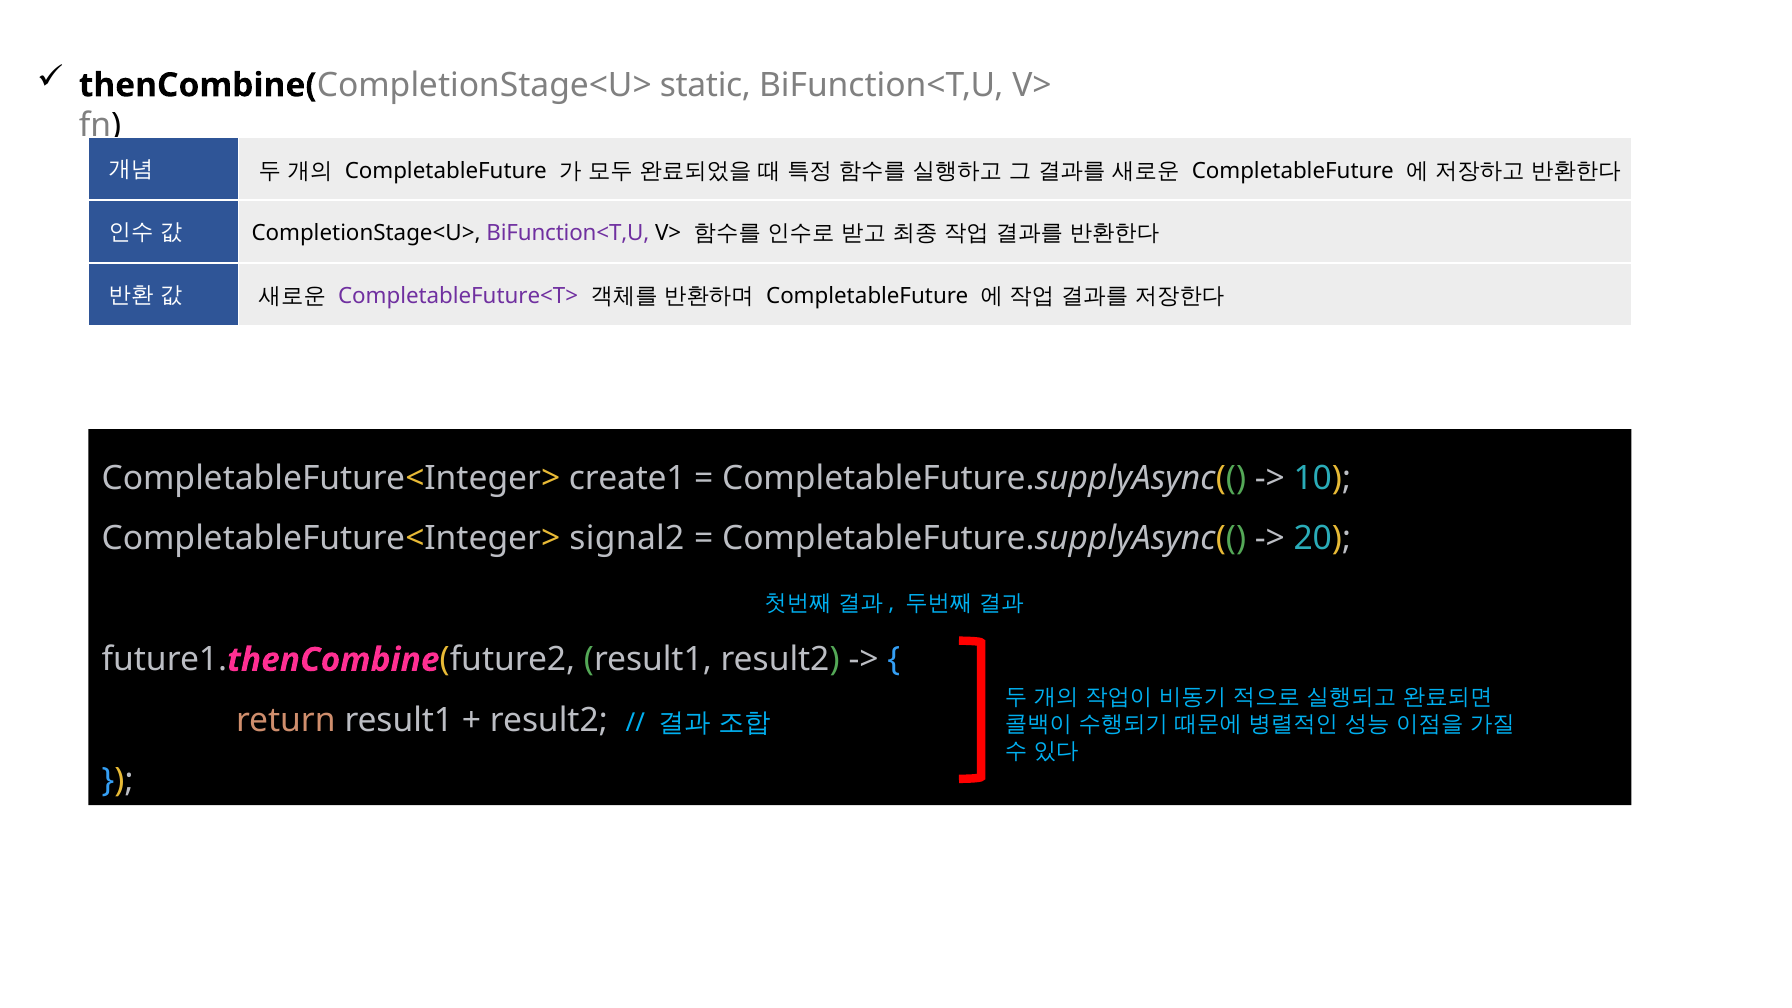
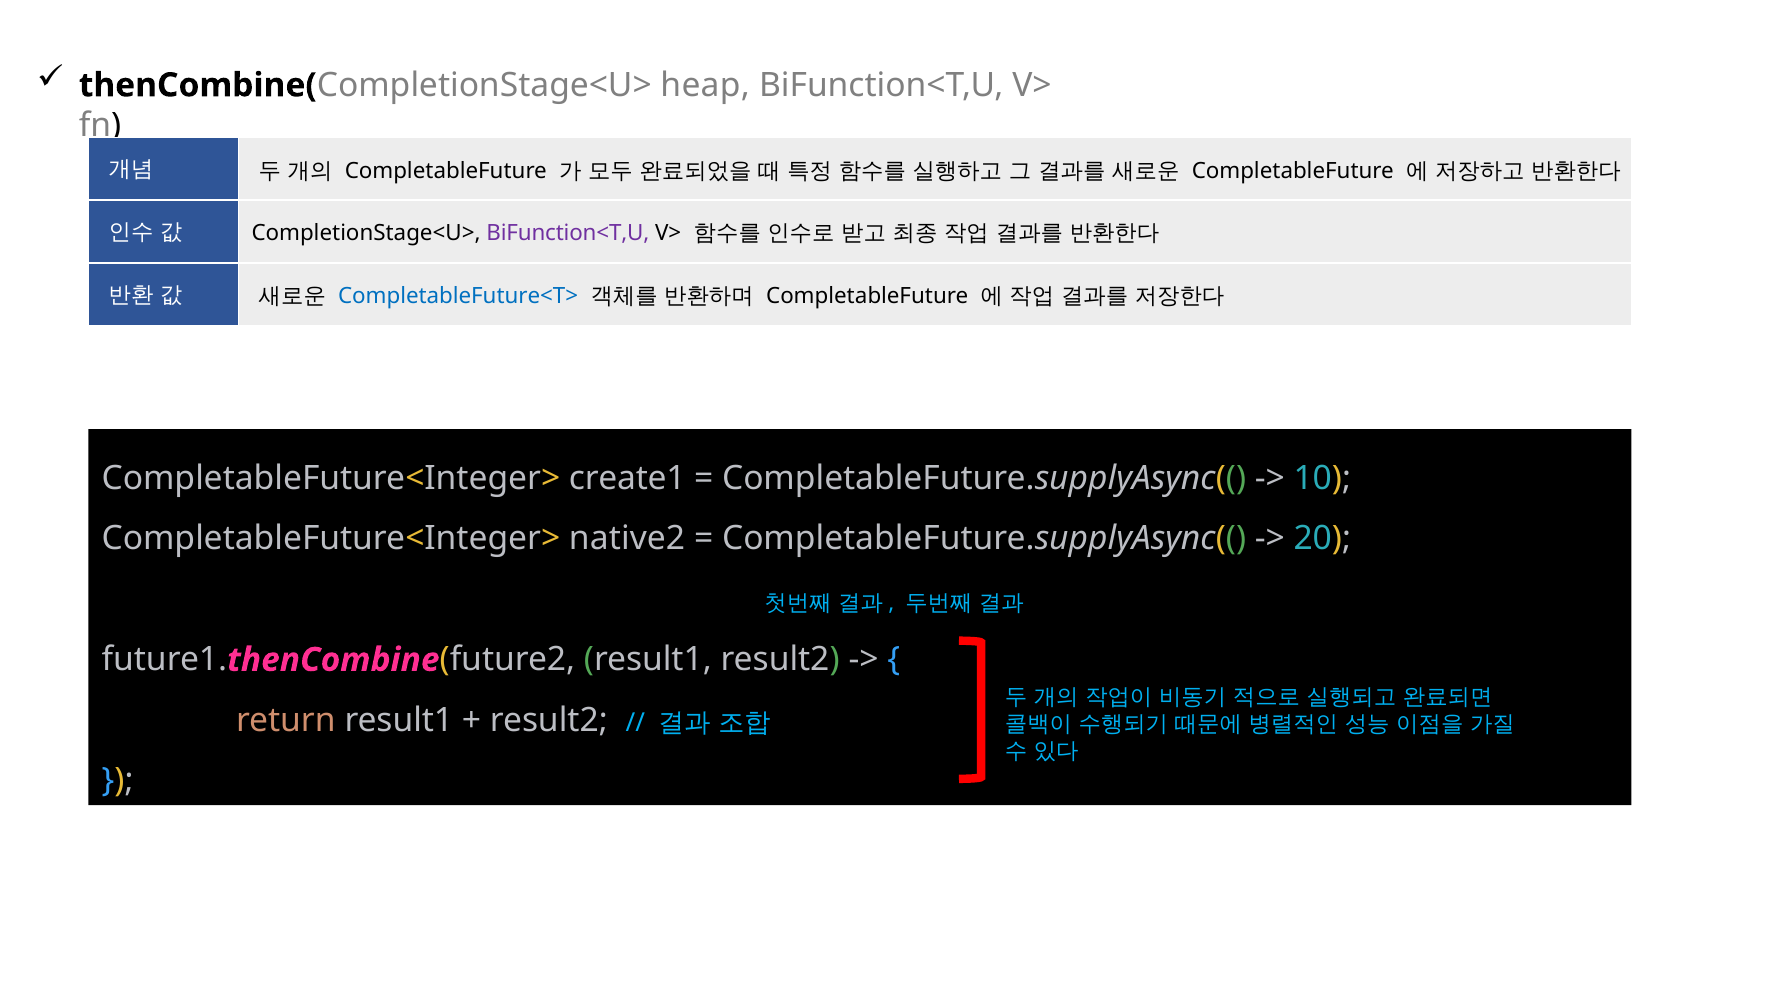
static: static -> heap (705, 85)
CompletableFuture<T> colour: purple -> blue (458, 296)
signal2: signal2 -> native2 (627, 539)
